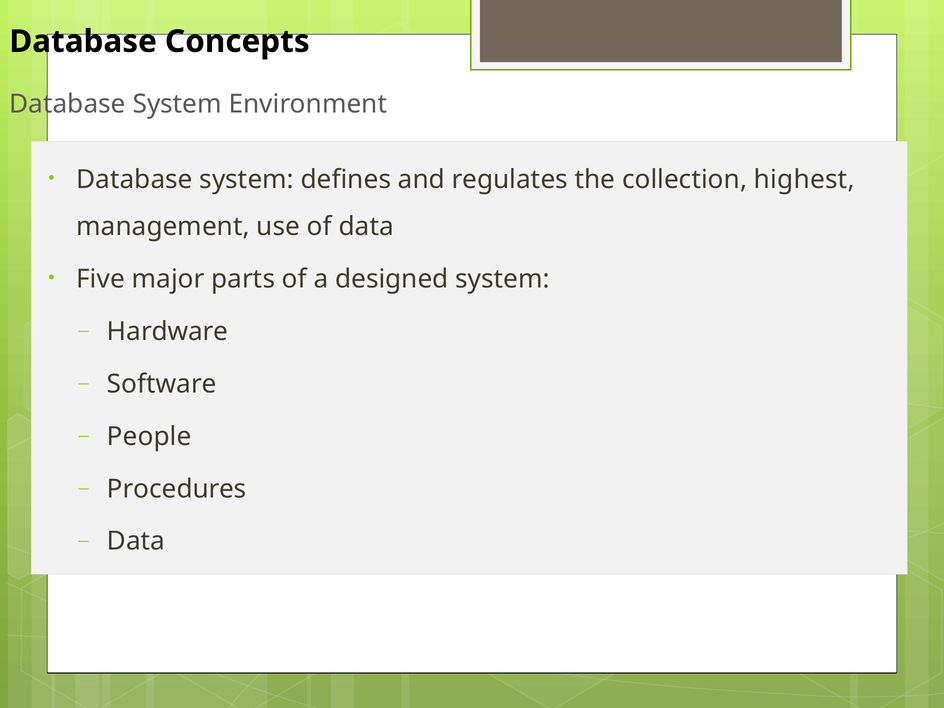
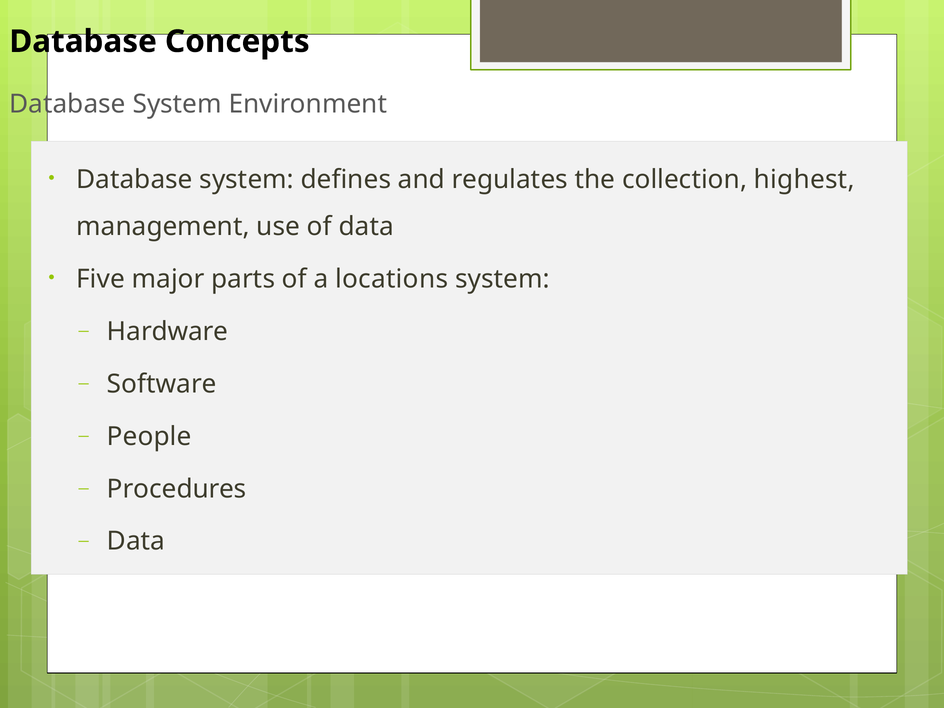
designed: designed -> locations (392, 279)
